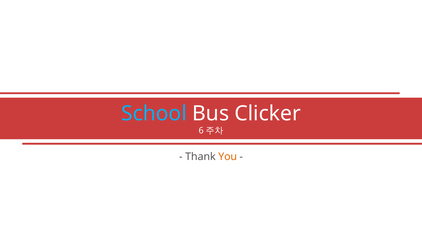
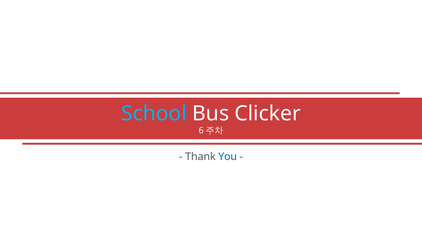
You colour: orange -> blue (228, 157)
